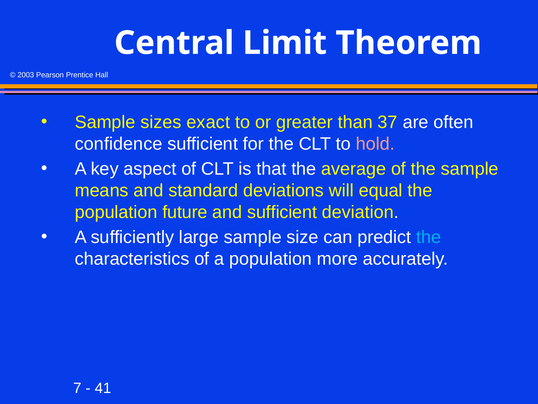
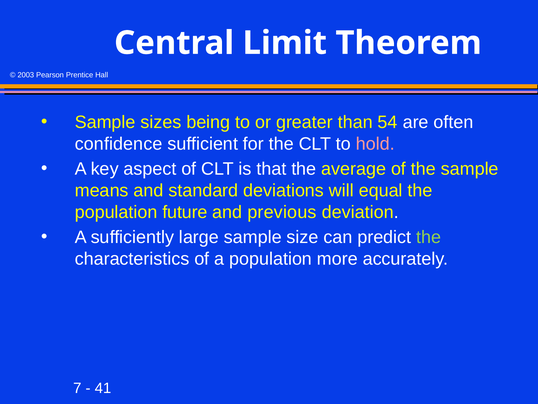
exact: exact -> being (208, 122)
37: 37 -> 54 (388, 122)
and sufficient: sufficient -> previous (282, 212)
the colour: light blue -> light green (429, 237)
